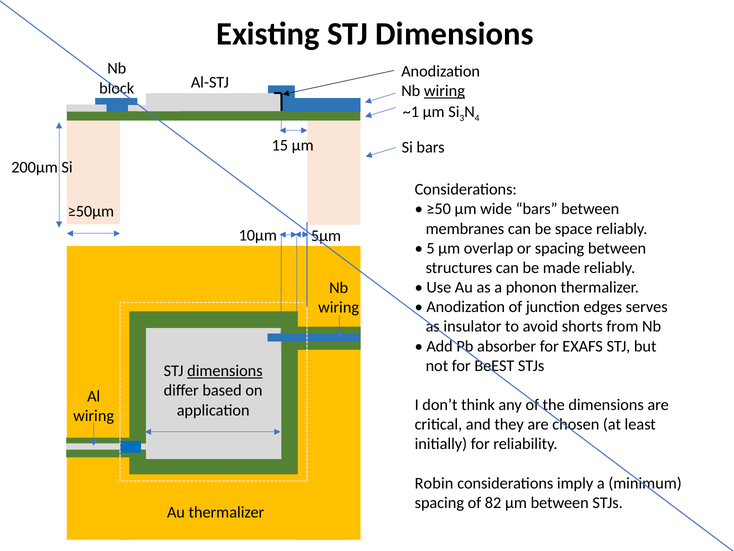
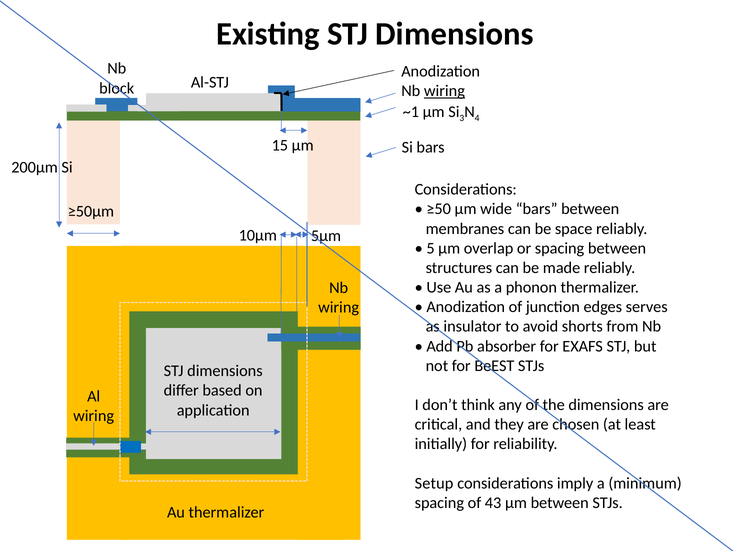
dimensions underline: present -> none (225, 371)
Robin: Robin -> Setup (434, 483)
82: 82 -> 43 (493, 502)
